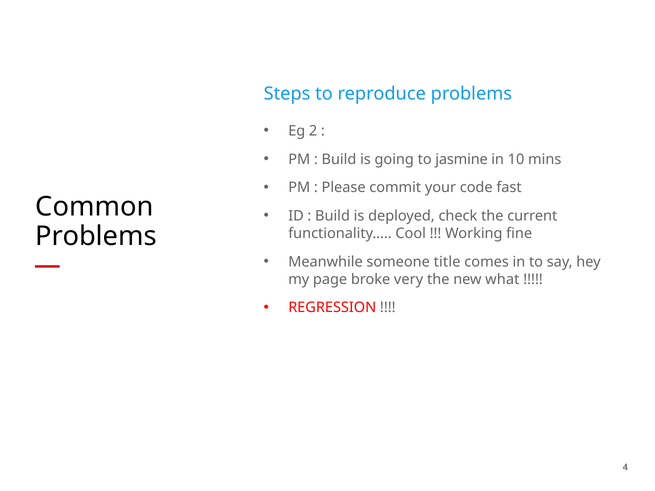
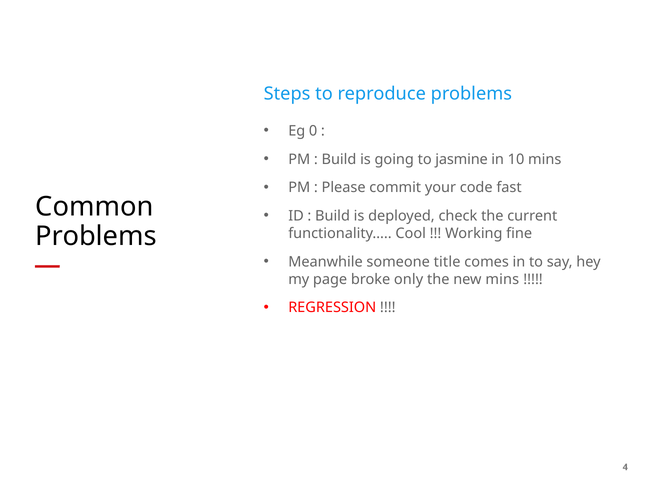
2: 2 -> 0 (313, 131)
very: very -> only (409, 279)
new what: what -> mins (502, 279)
